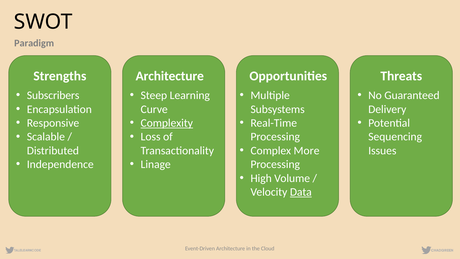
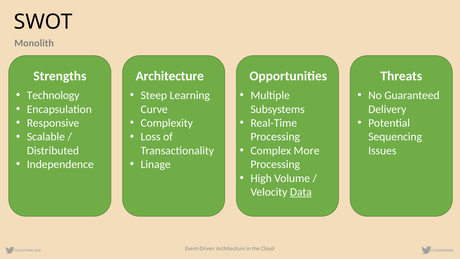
Paradigm: Paradigm -> Monolith (34, 43)
Subscribers: Subscribers -> Technology (53, 95)
Complexity underline: present -> none (167, 123)
